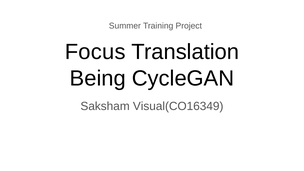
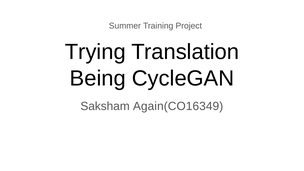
Focus: Focus -> Trying (95, 52)
Visual(CO16349: Visual(CO16349 -> Again(CO16349 (178, 106)
